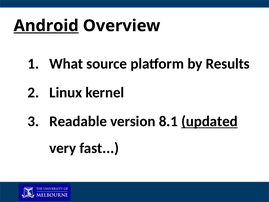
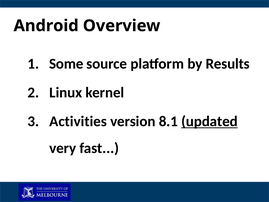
Android underline: present -> none (46, 26)
What: What -> Some (66, 64)
Readable: Readable -> Activities (78, 121)
